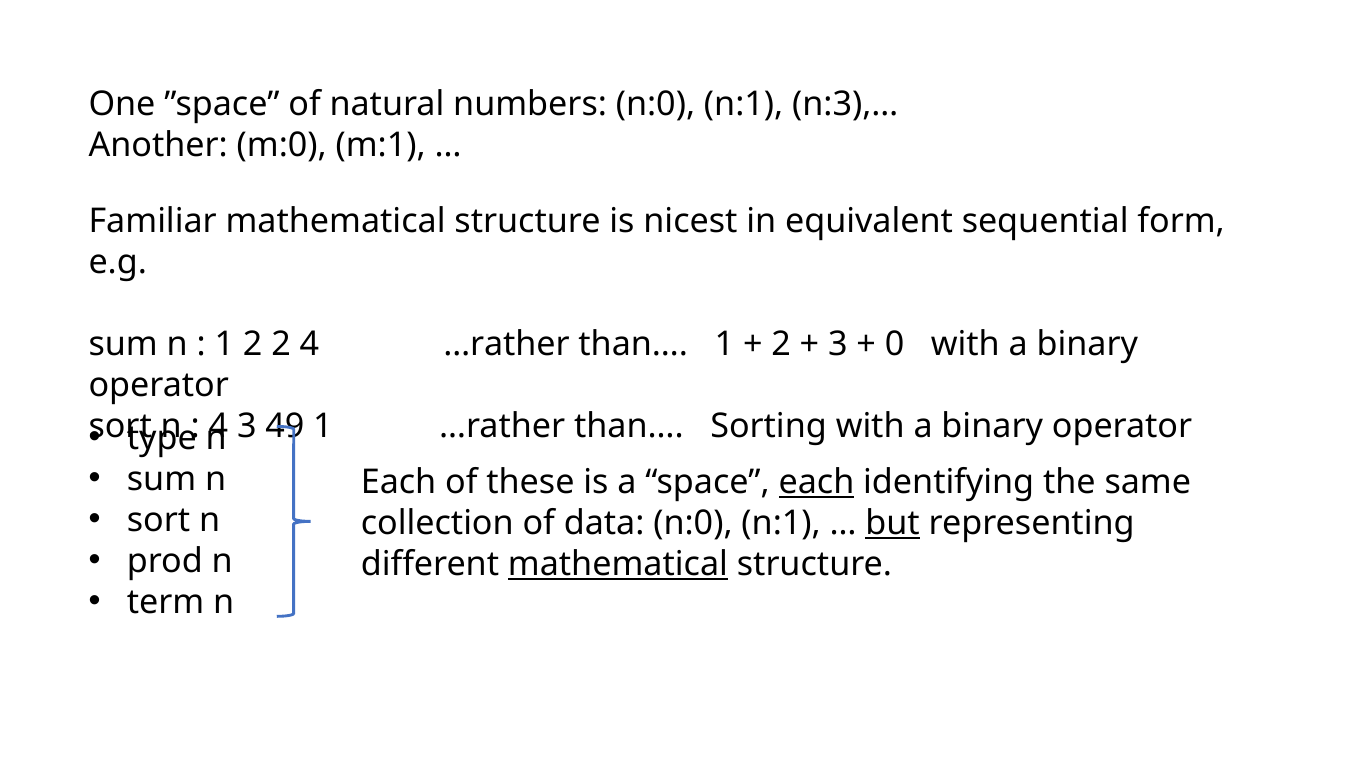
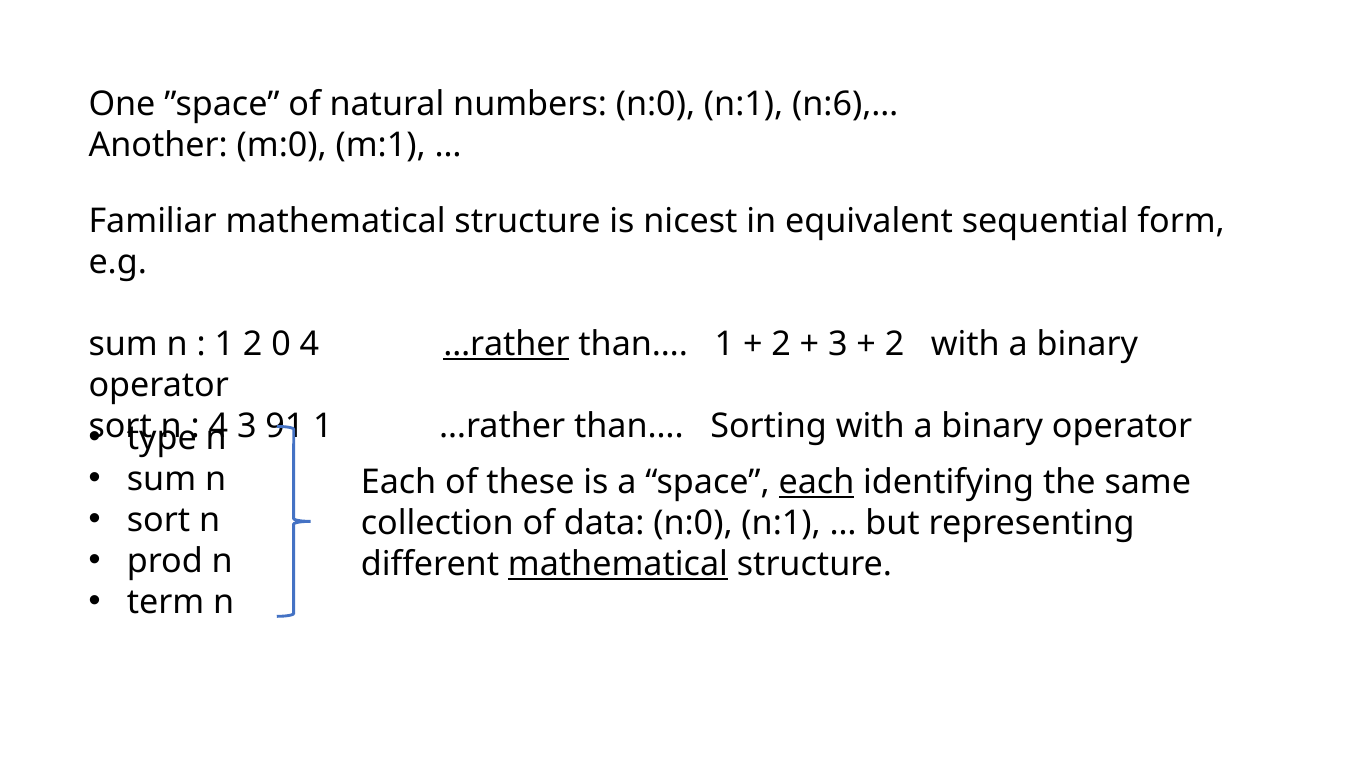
n:3),…: n:3),… -> n:6),… (845, 105)
2 2: 2 -> 0 (281, 344)
…rather underline: none -> present (506, 344)
0: 0 -> 2 (895, 344)
49: 49 -> 91 (285, 426)
but underline: present -> none (893, 523)
